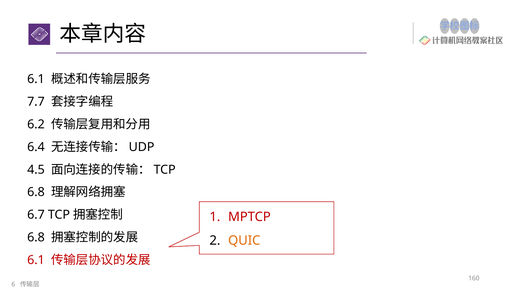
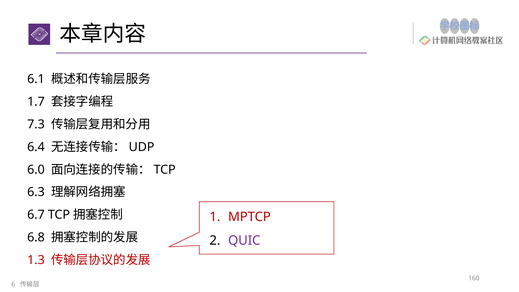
7.7: 7.7 -> 1.7 (36, 102)
6.2: 6.2 -> 7.3 (36, 124)
4.5: 4.5 -> 6.0 (36, 170)
6.8: 6.8 -> 6.3 (36, 192)
QUIC colour: orange -> purple (244, 240)
6.1: 6.1 -> 1.3 (36, 260)
